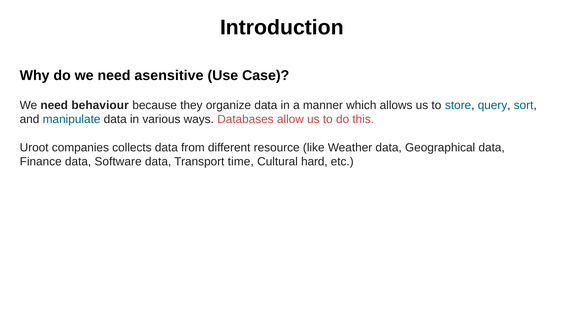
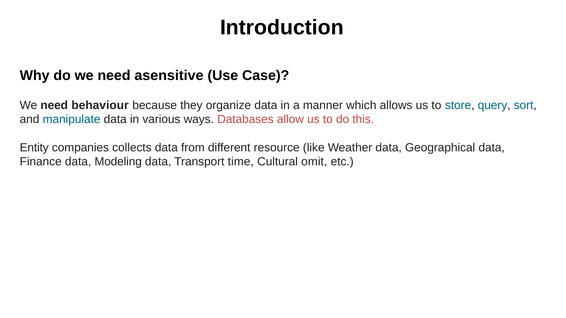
Uroot: Uroot -> Entity (34, 148)
Software: Software -> Modeling (118, 162)
hard: hard -> omit (314, 162)
